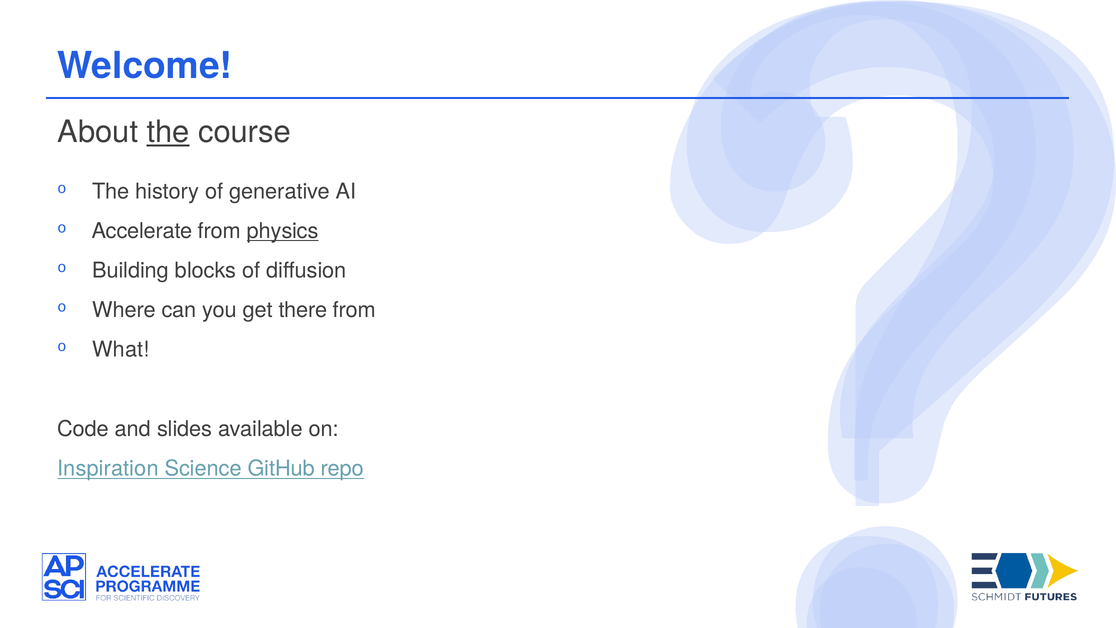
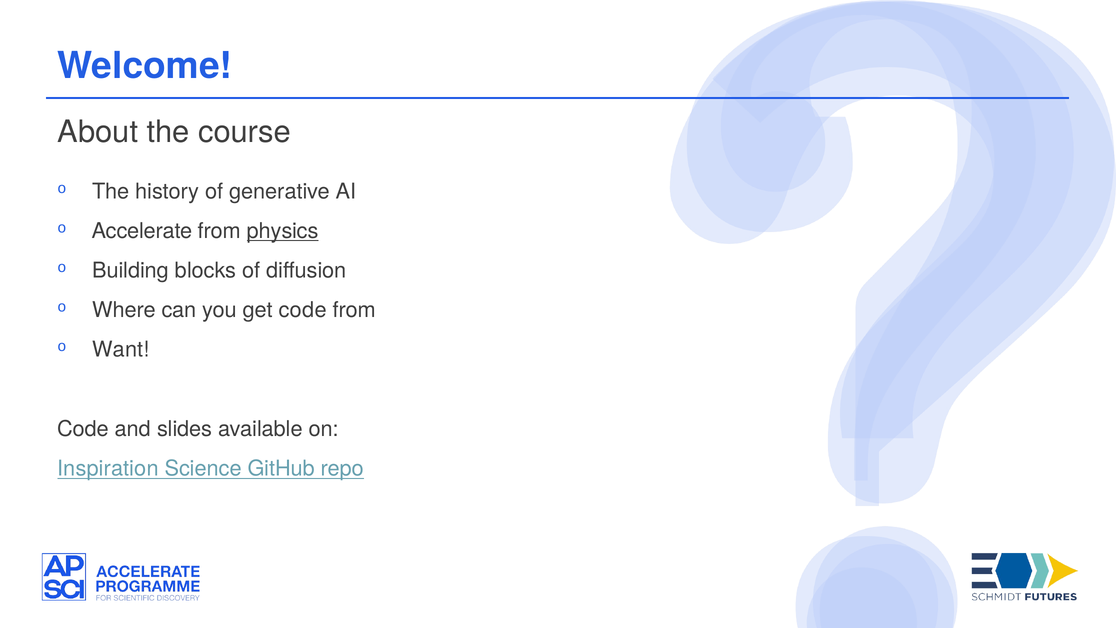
the underline: present -> none (168, 132)
get there: there -> code (303, 310)
What: What -> Want (121, 350)
